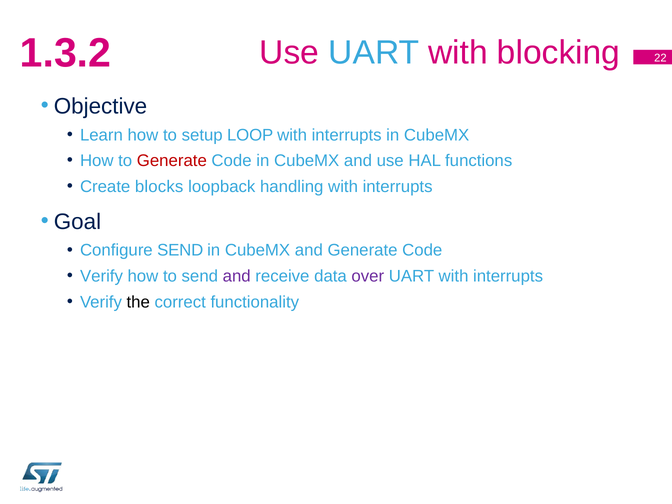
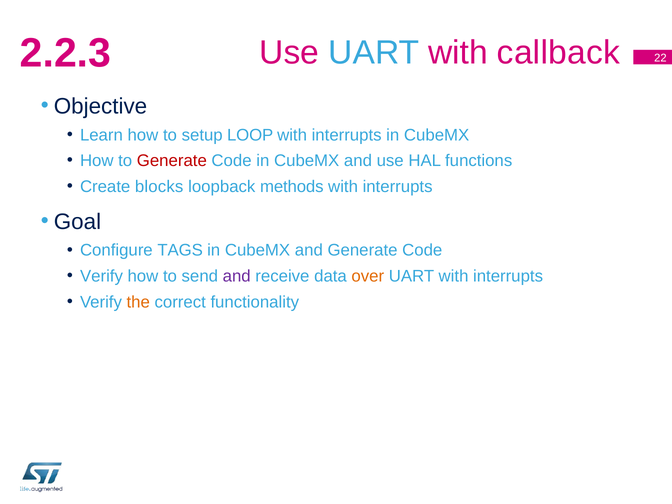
1.3.2: 1.3.2 -> 2.2.3 (66, 53)
blocking: blocking -> callback (558, 53)
handling: handling -> methods (292, 187)
Configure SEND: SEND -> TAGS (180, 250)
over colour: purple -> orange (368, 276)
the colour: black -> orange (138, 302)
